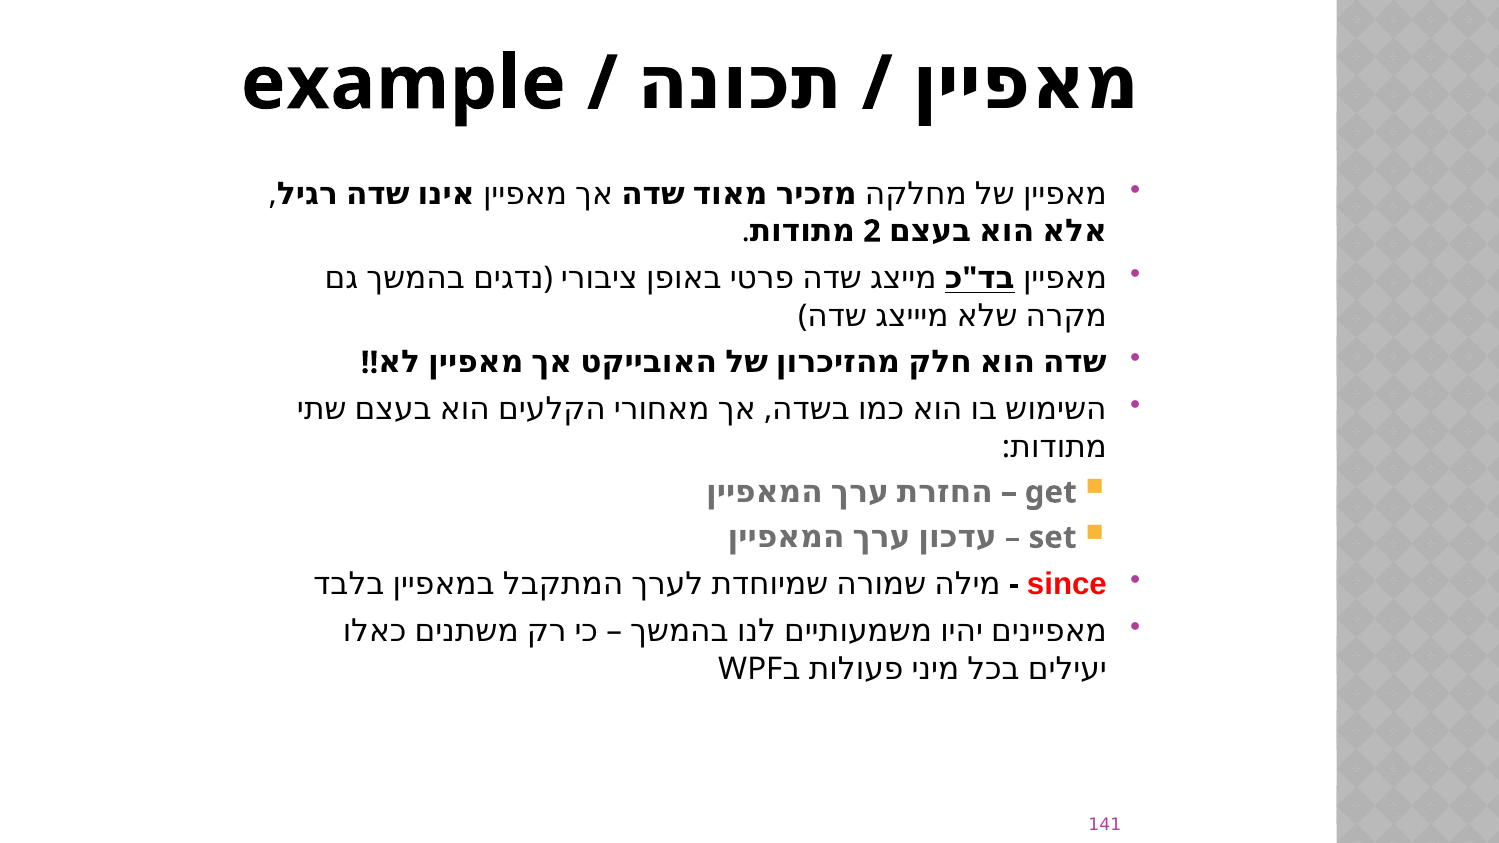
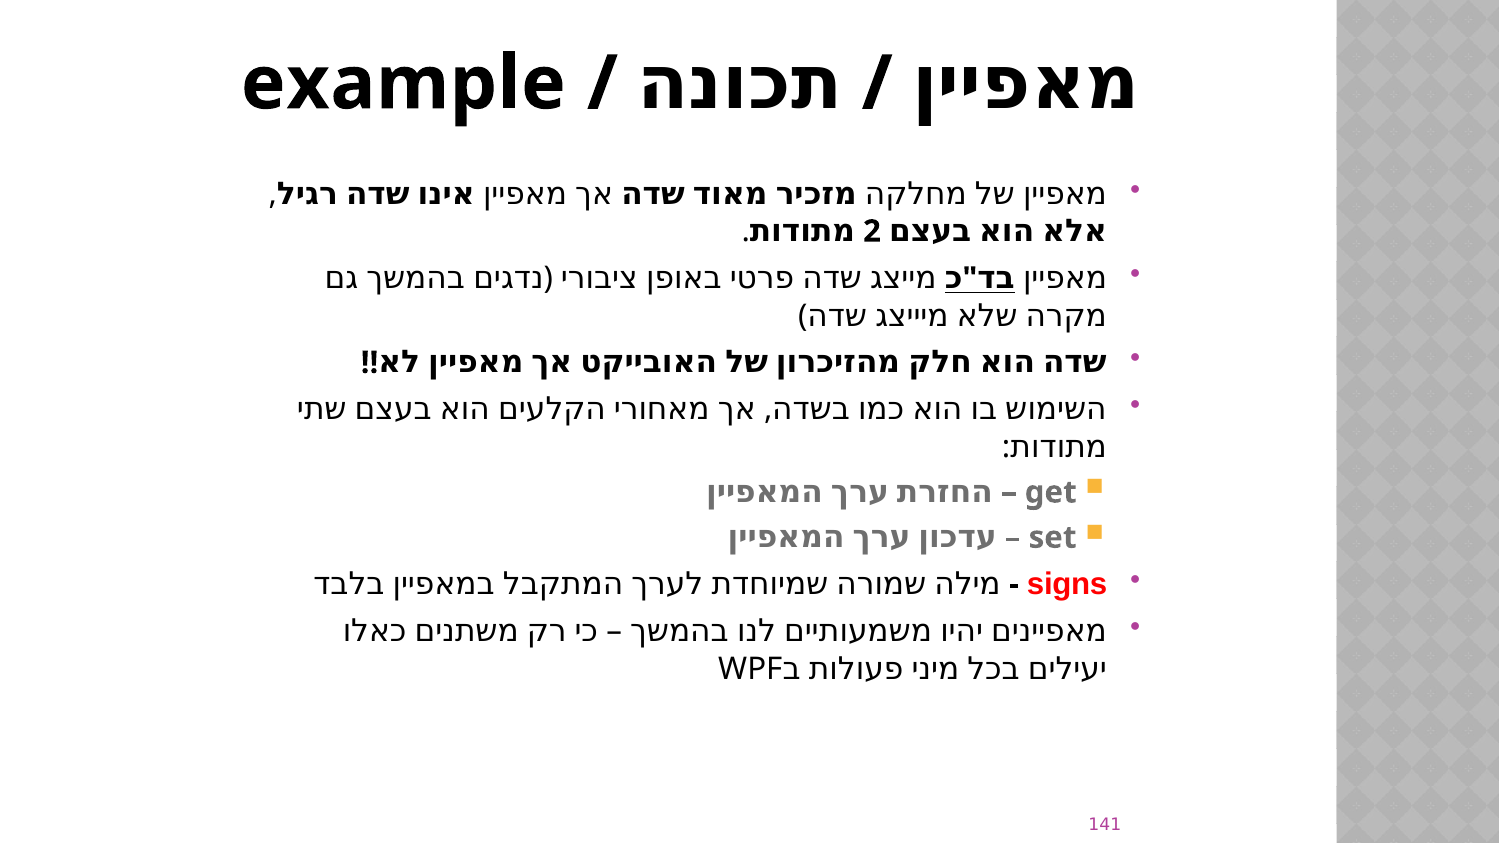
since: since -> signs (1067, 584)
